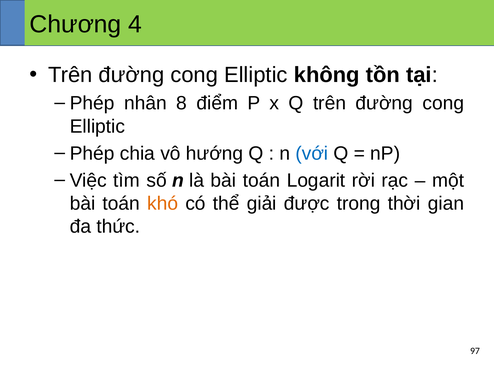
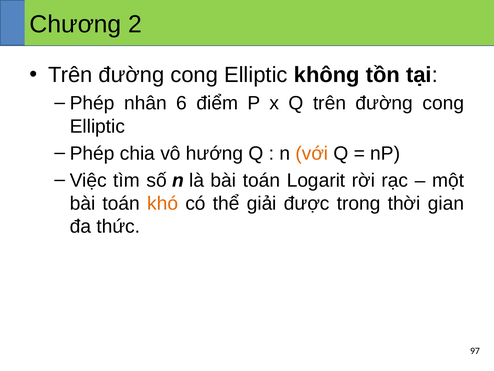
4: 4 -> 2 (135, 24)
8: 8 -> 6 (182, 103)
với colour: blue -> orange (312, 153)
